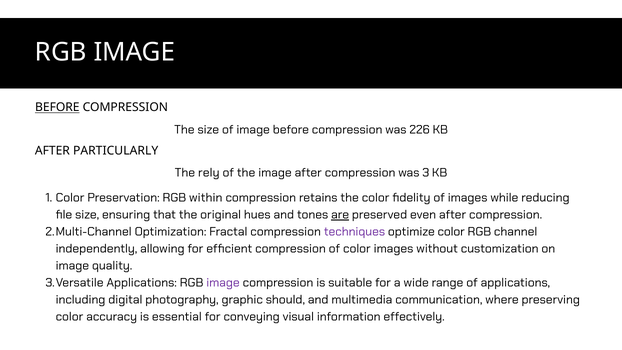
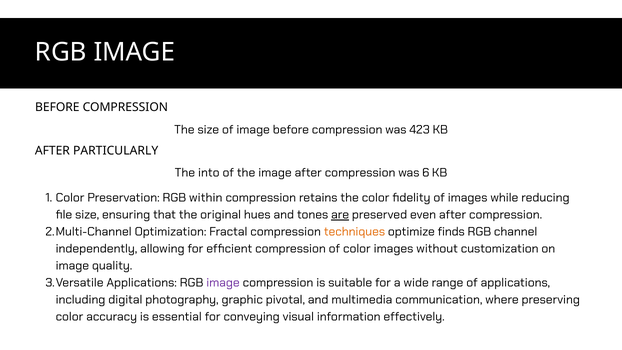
BEFORE underline: present -> none (57, 107)
226: 226 -> 423 (420, 130)
rely: rely -> into (209, 173)
3: 3 -> 6 (426, 173)
techniques colour: purple -> orange (354, 232)
optimize color: color -> finds (451, 232)
should: should -> pivotal (285, 299)
